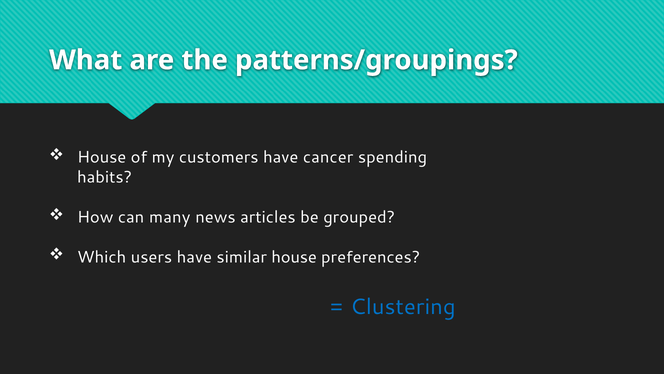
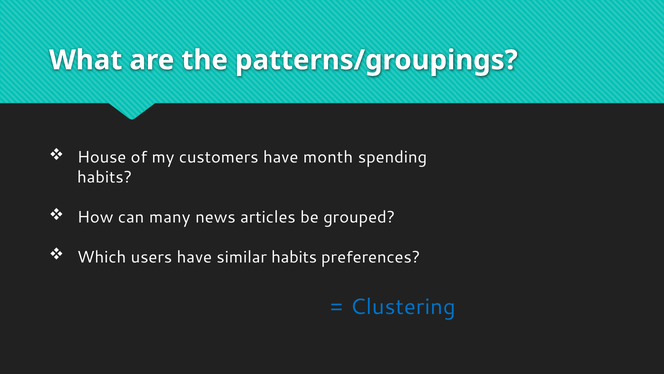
cancer: cancer -> month (328, 157)
similar house: house -> habits (294, 257)
